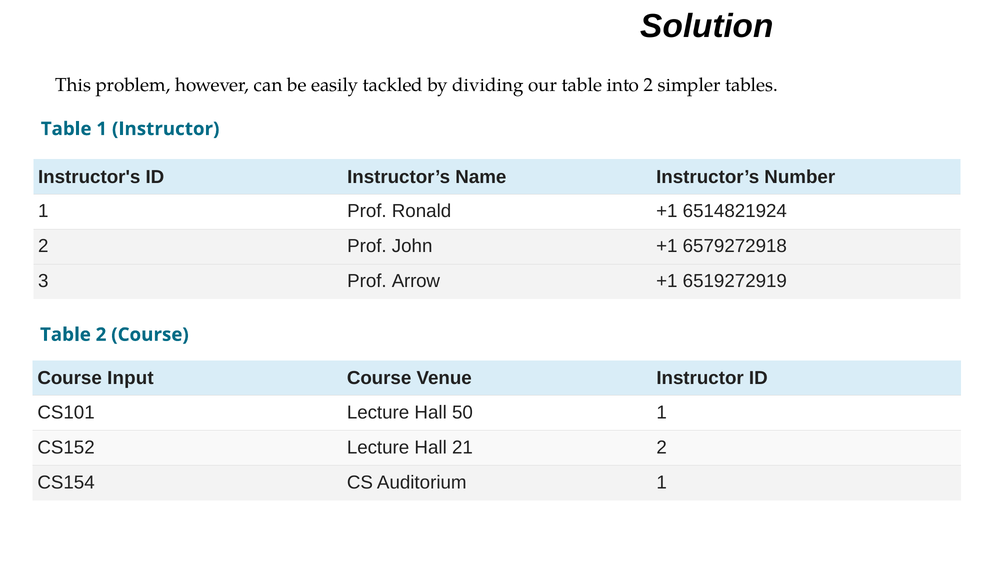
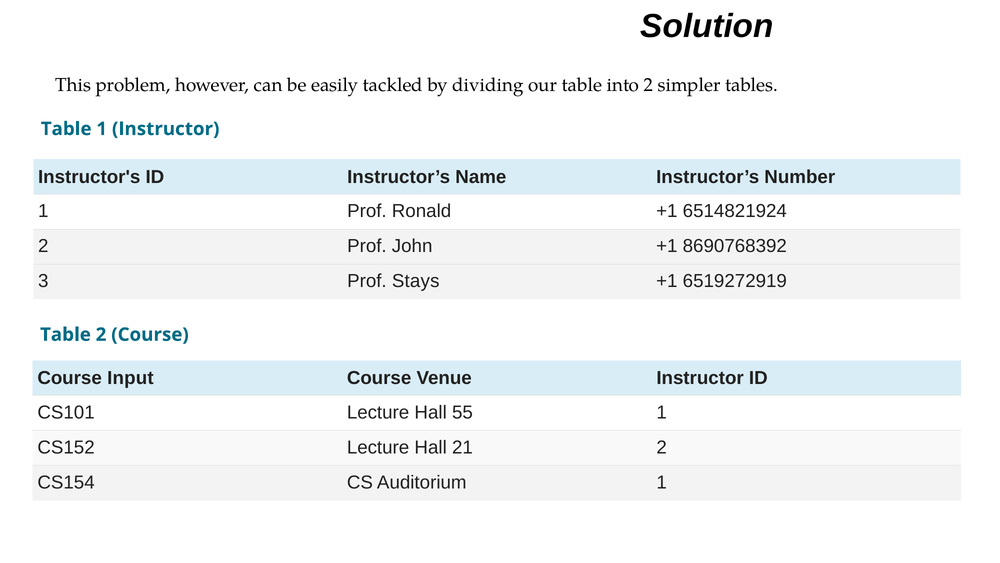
6579272918: 6579272918 -> 8690768392 (735, 246)
Arrow: Arrow -> Stays (416, 281)
50: 50 -> 55 (462, 412)
